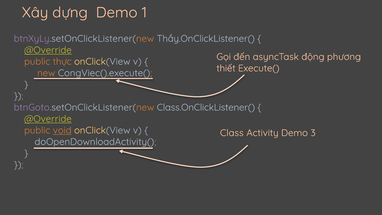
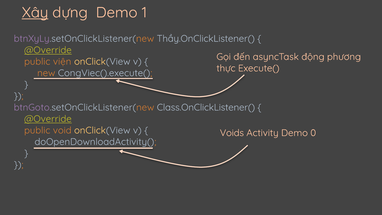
Xây underline: none -> present (35, 12)
thực: thực -> viện (62, 61)
thiết: thiết -> thực (226, 68)
void underline: present -> none (62, 130)
Class: Class -> Voids (232, 133)
3: 3 -> 0 (313, 133)
